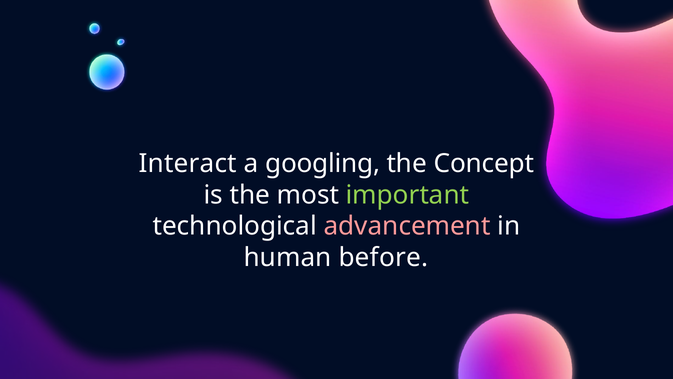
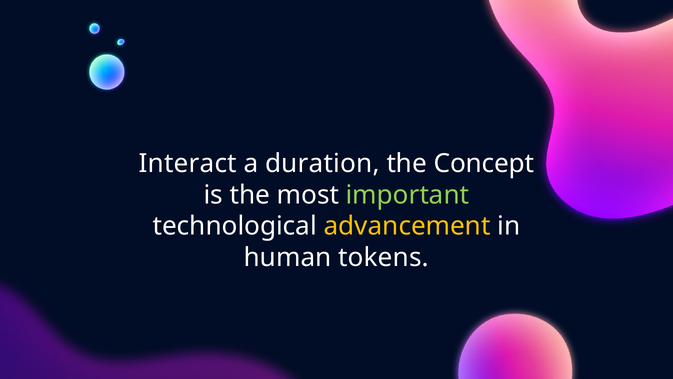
googling: googling -> duration (322, 163)
advancement colour: pink -> yellow (407, 226)
before: before -> tokens (384, 257)
